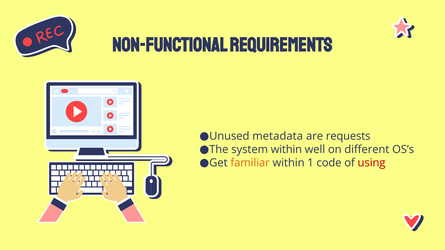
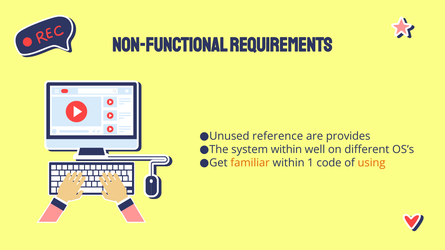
metadata: metadata -> reference (278, 136)
requests: requests -> provides (348, 136)
using colour: red -> orange (372, 163)
